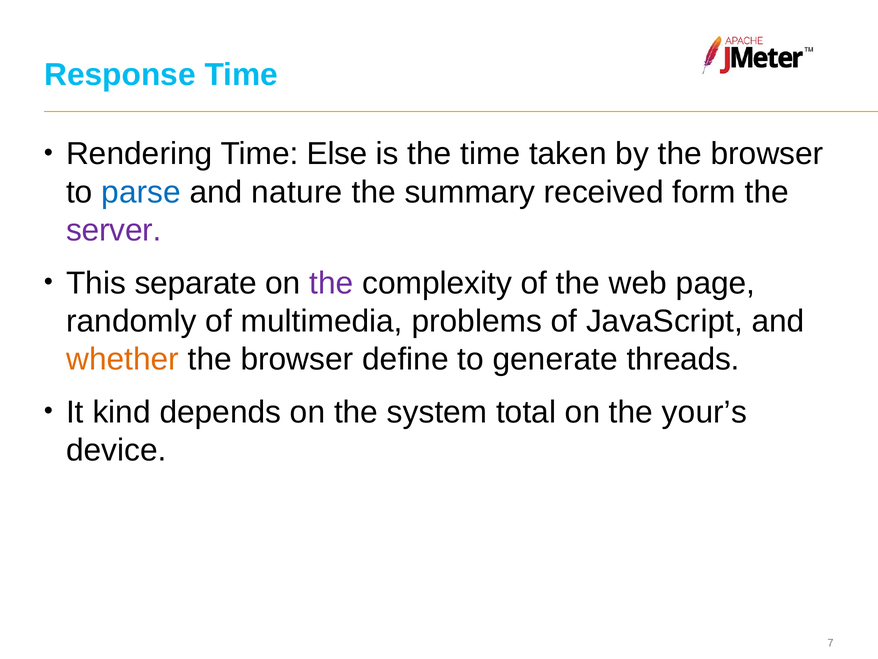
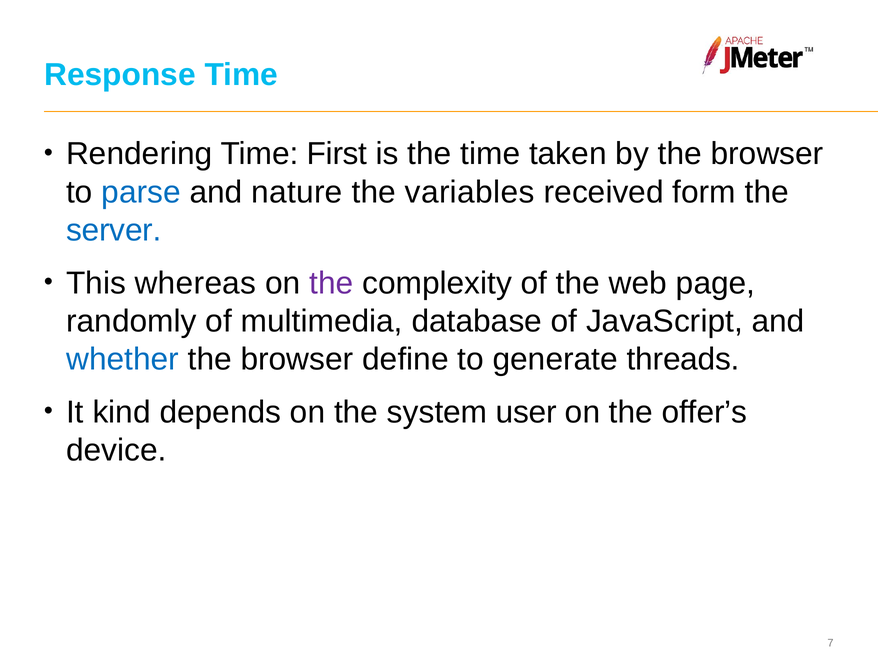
Else: Else -> First (337, 154)
summary: summary -> variables (470, 192)
server colour: purple -> blue (114, 230)
separate: separate -> whereas (196, 283)
problems: problems -> database (477, 321)
whether colour: orange -> blue (123, 359)
total: total -> user (526, 412)
your’s: your’s -> offer’s (705, 412)
